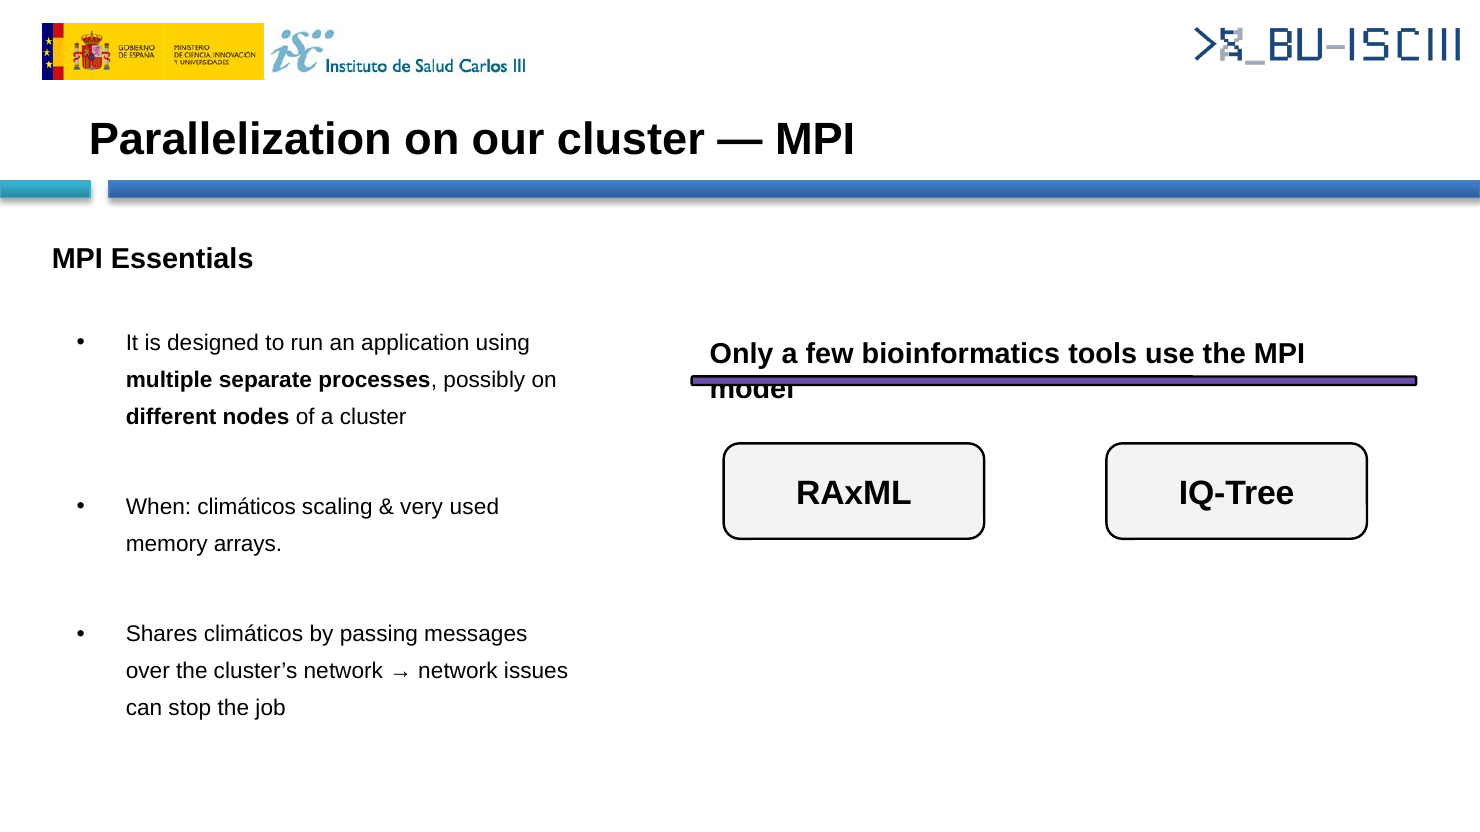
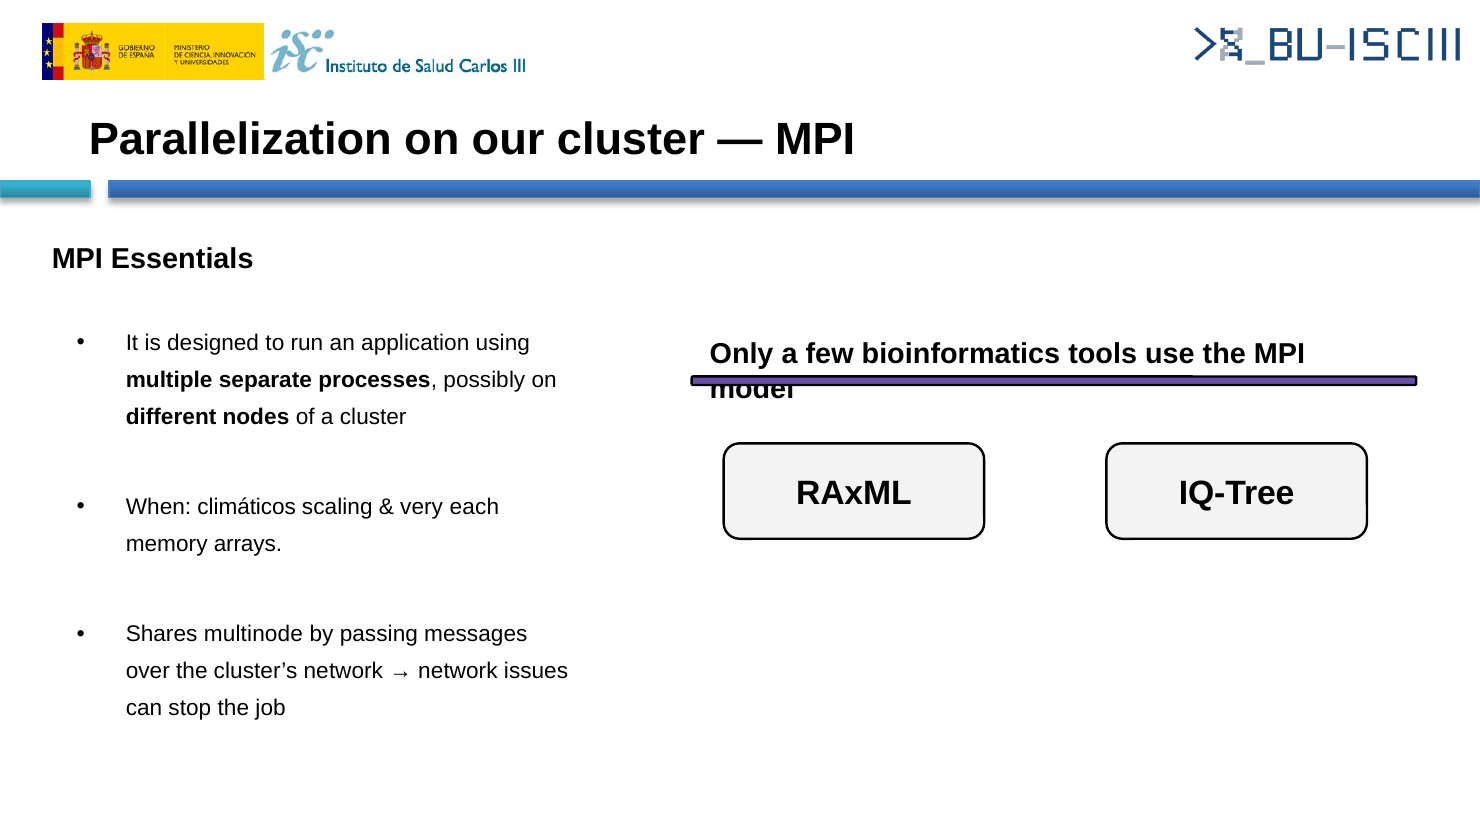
used: used -> each (474, 508)
Shares climáticos: climáticos -> multinode (253, 635)
